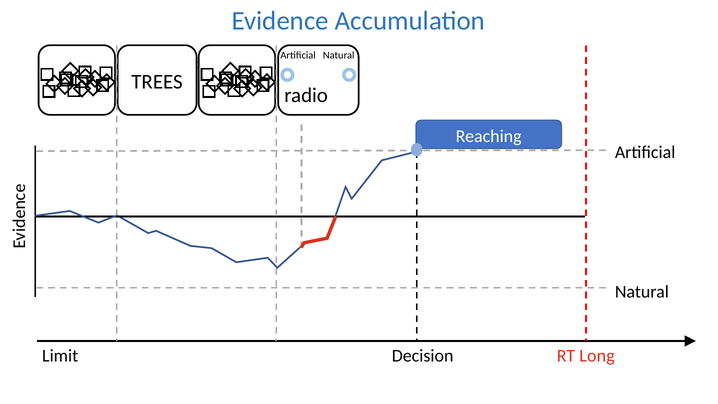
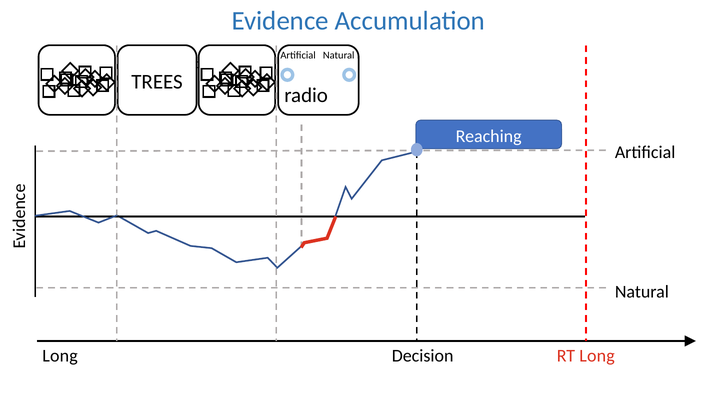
Limit: Limit -> Long (60, 356)
